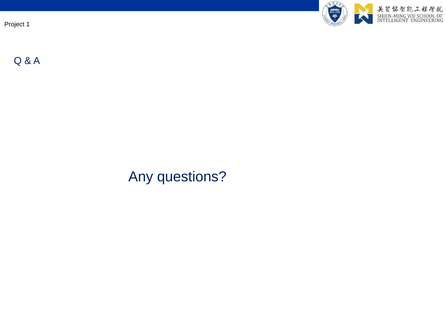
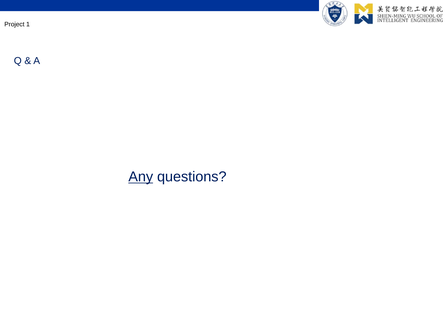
Any underline: none -> present (141, 177)
